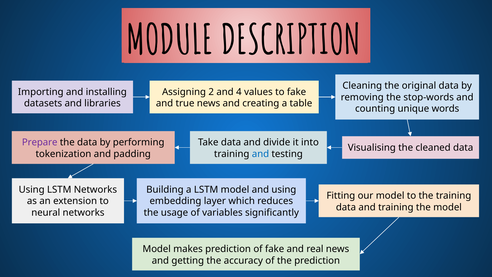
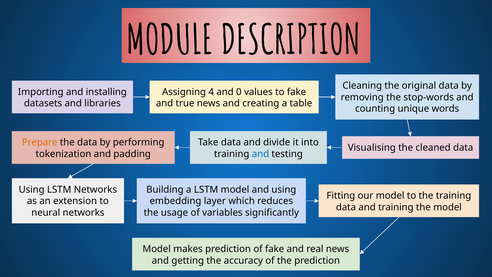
2: 2 -> 4 (211, 92)
4: 4 -> 0 (239, 92)
Prepare colour: purple -> orange (40, 142)
